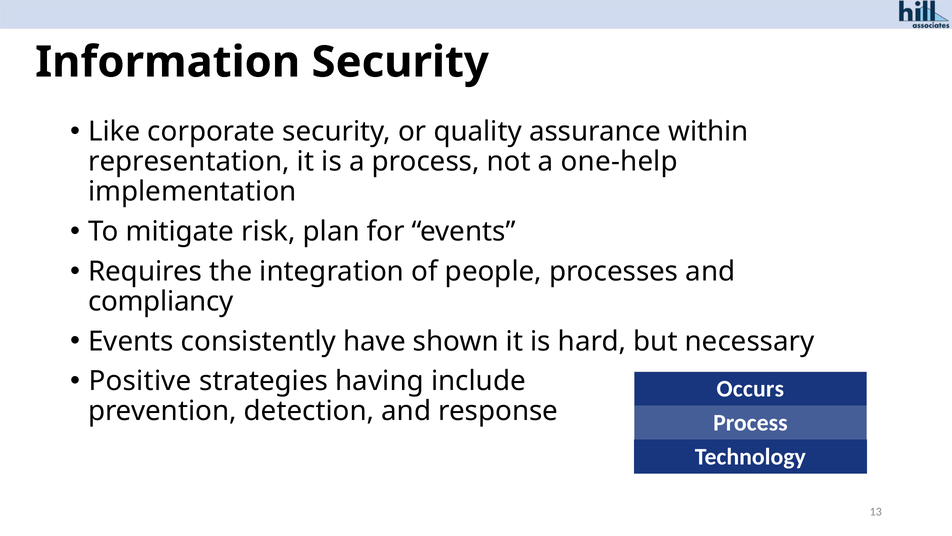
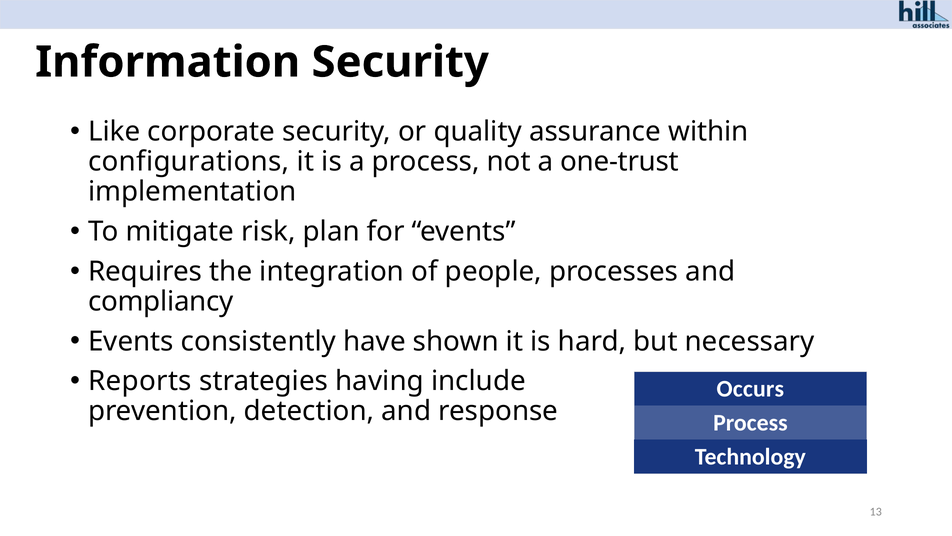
representation: representation -> configurations (189, 161)
one-help: one-help -> one-trust (620, 161)
Positive: Positive -> Reports (140, 381)
